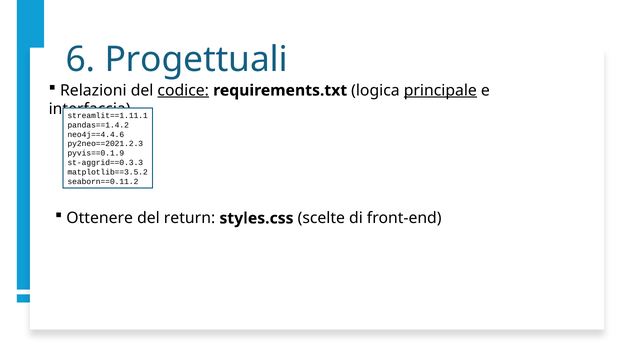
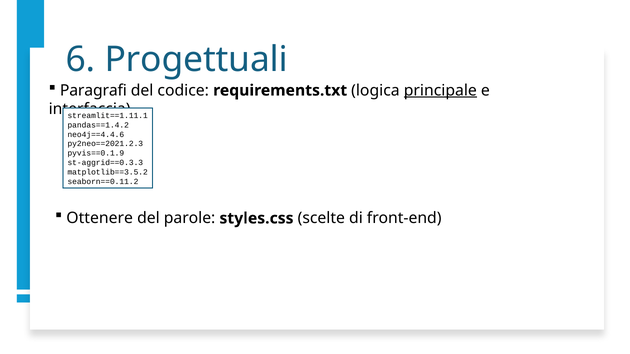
Relazioni: Relazioni -> Paragrafi (93, 91)
codice underline: present -> none (183, 91)
return: return -> parole (190, 219)
